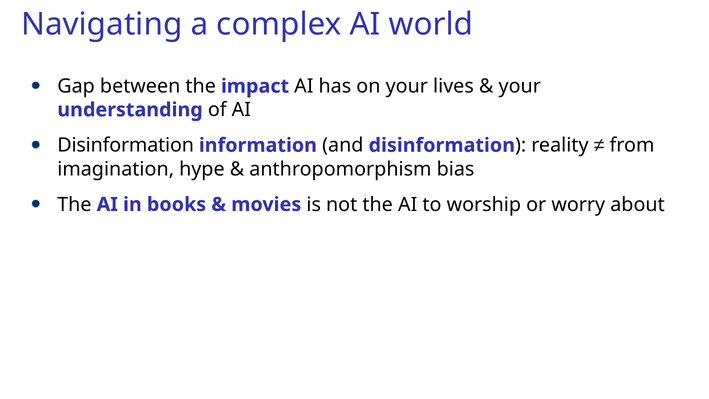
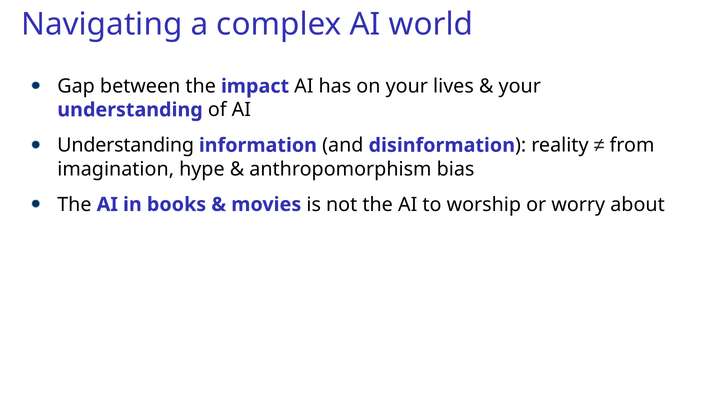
Disinformation: Disinformation -> Understanding (126, 145)
